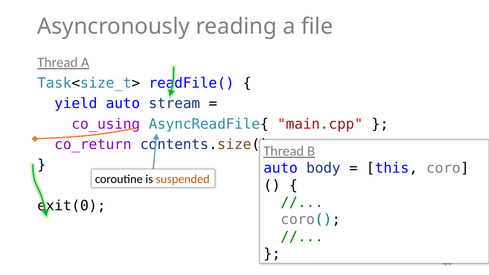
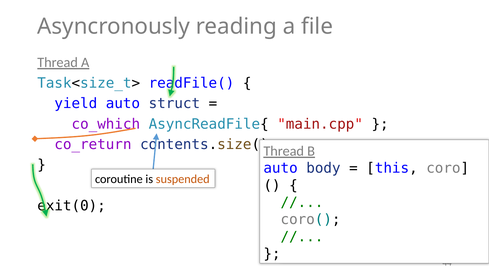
stream: stream -> struct (174, 104)
co_using: co_using -> co_which (106, 124)
